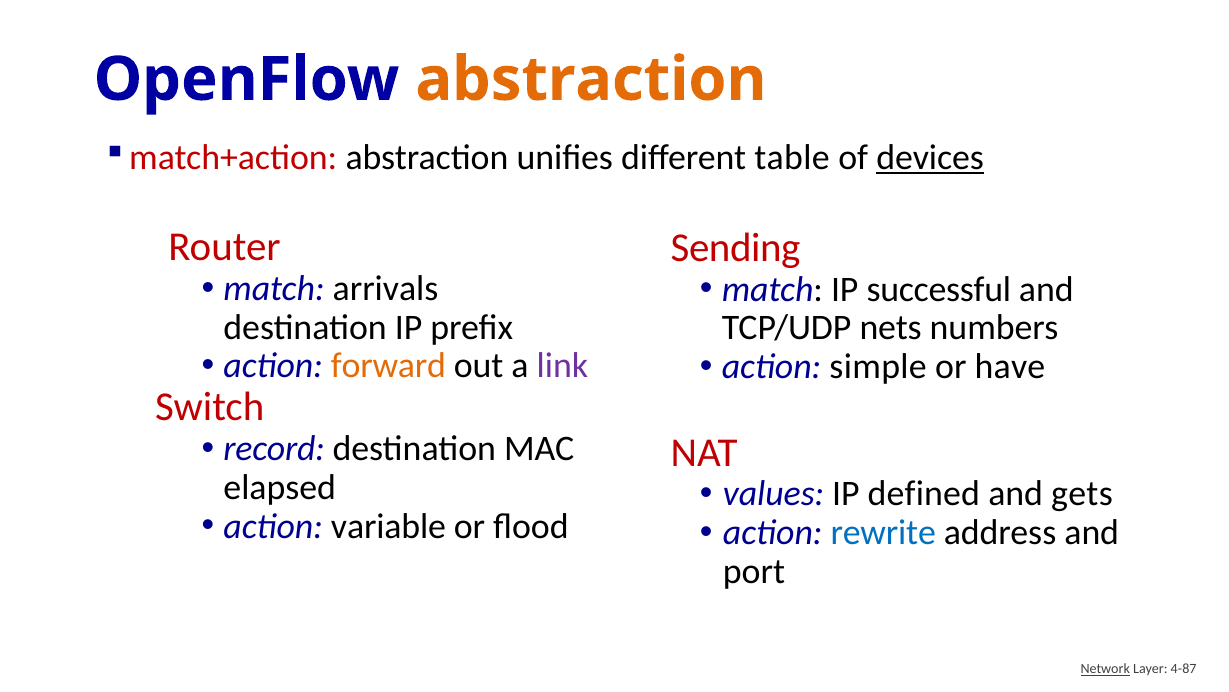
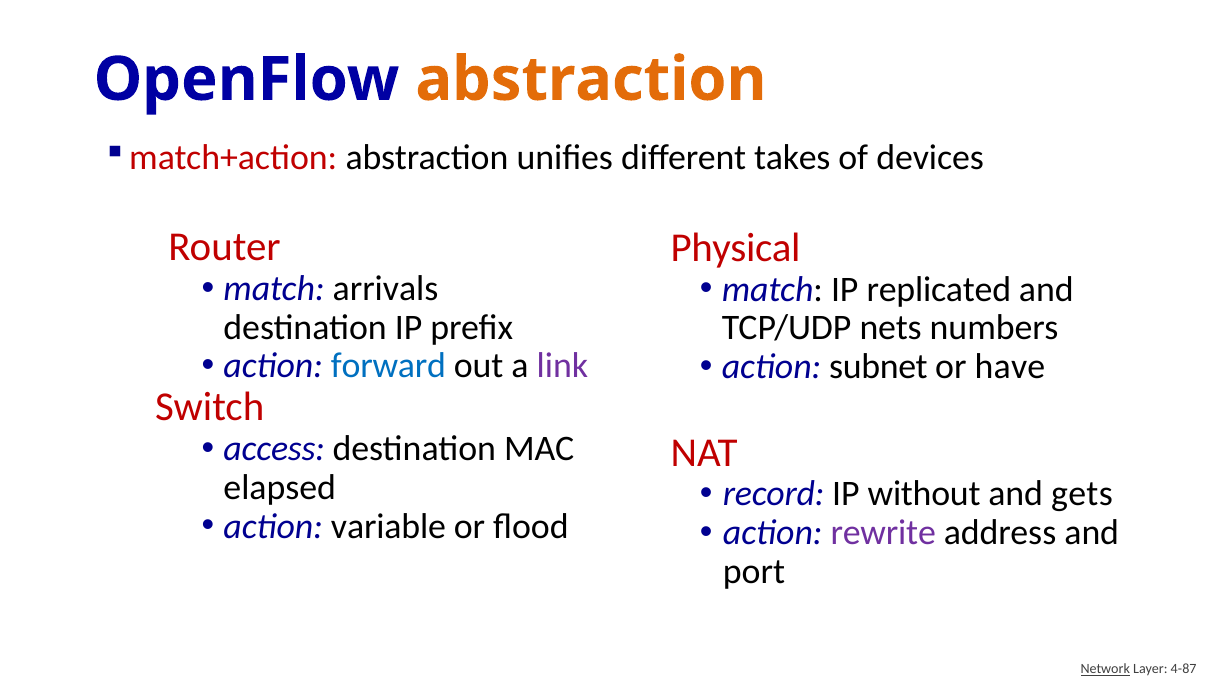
table: table -> takes (792, 157)
devices underline: present -> none (930, 157)
Sending: Sending -> Physical (736, 247)
successful: successful -> replicated (939, 289)
forward colour: orange -> blue (388, 366)
simple: simple -> subnet (878, 366)
record: record -> access (274, 448)
values: values -> record (774, 494)
defined: defined -> without (924, 494)
rewrite colour: blue -> purple (883, 532)
